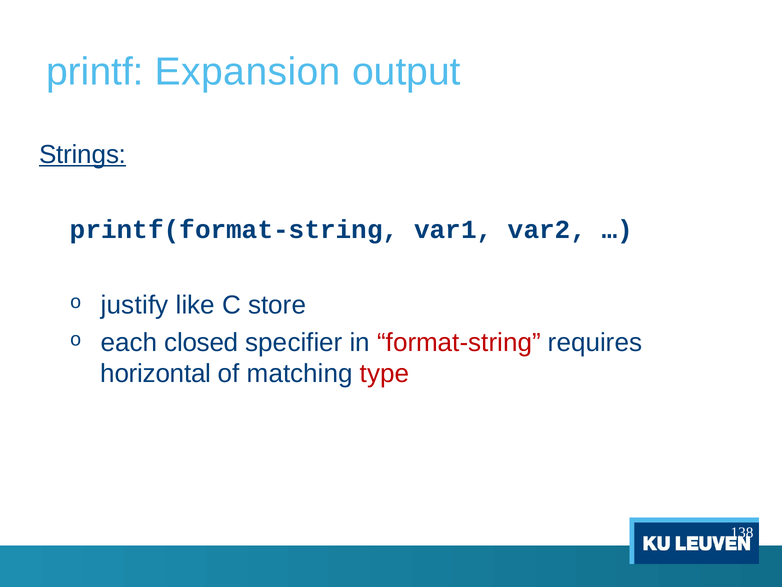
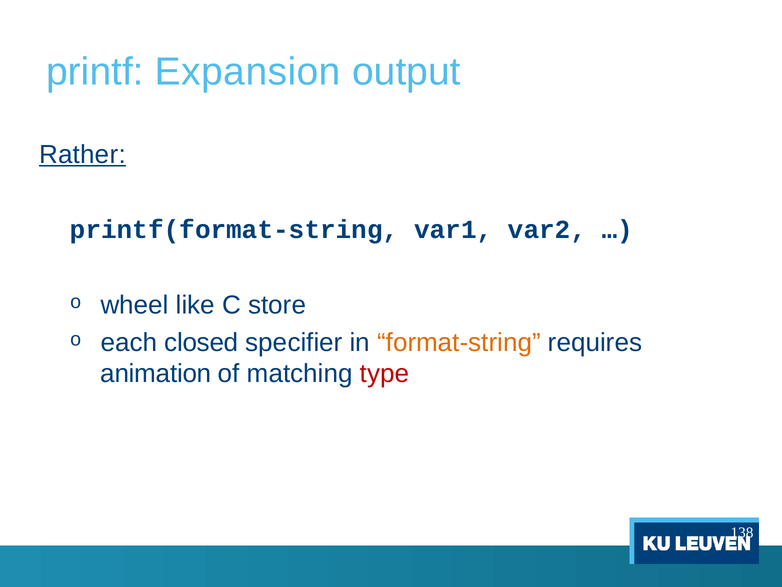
Strings: Strings -> Rather (82, 154)
justify: justify -> wheel (135, 305)
format-string colour: red -> orange (459, 342)
horizontal: horizontal -> animation (156, 374)
